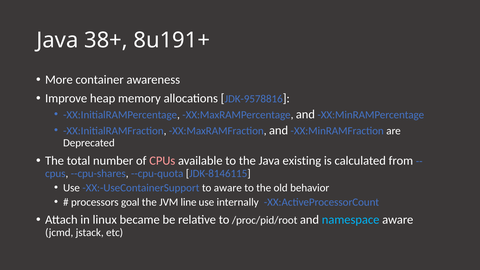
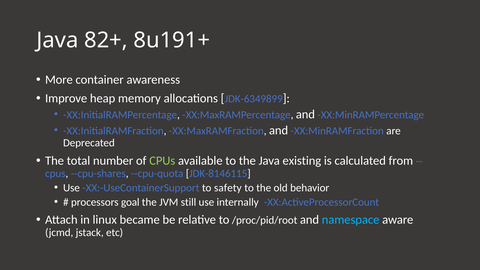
38+: 38+ -> 82+ (106, 40)
JDK-9578816: JDK-9578816 -> JDK-6349899 (254, 99)
CPUs colour: pink -> light green (162, 161)
to aware: aware -> safety (228, 188)
line: line -> still (188, 202)
